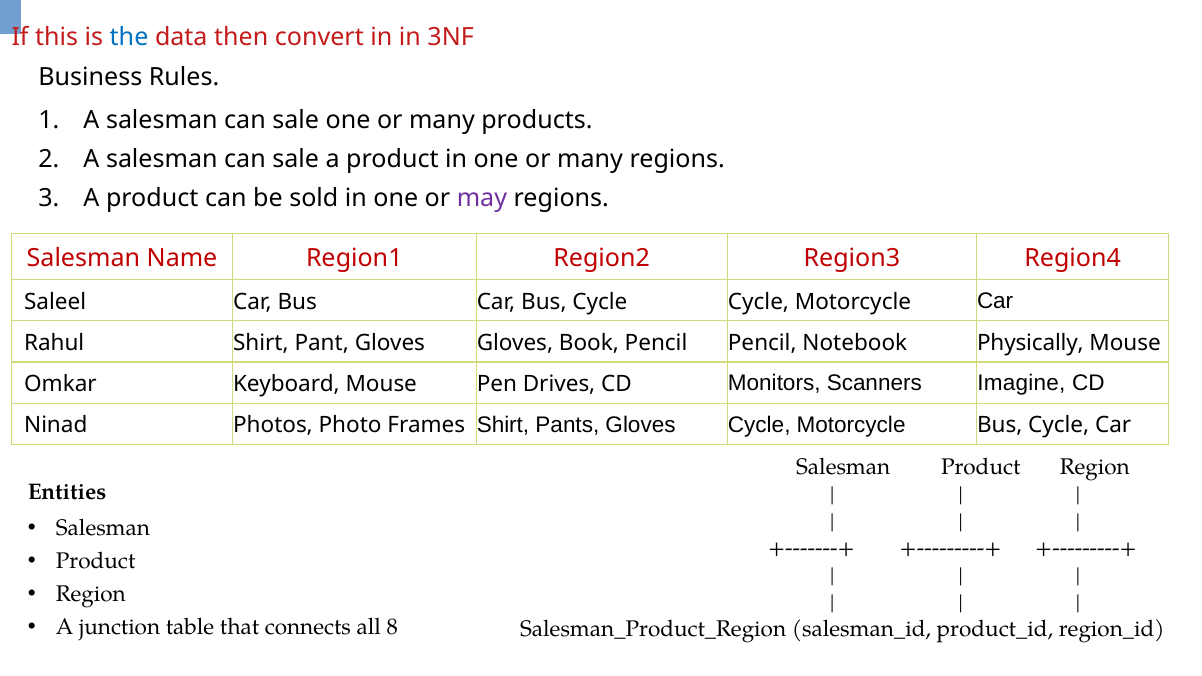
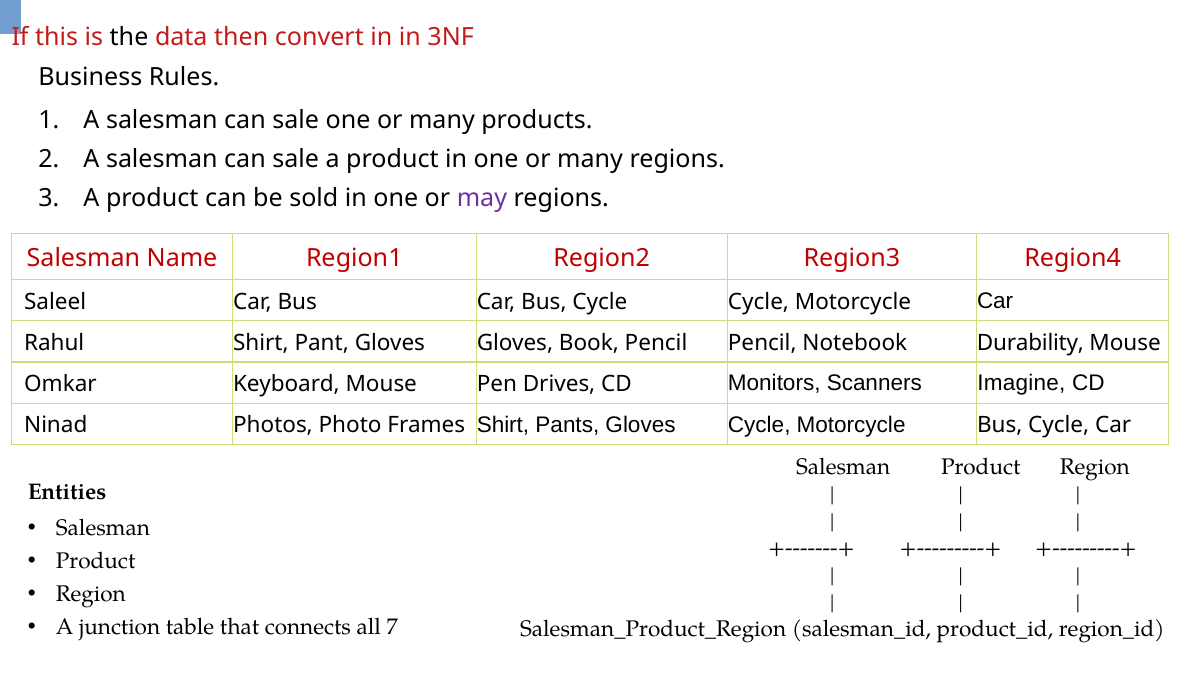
the colour: blue -> black (129, 37)
Physically: Physically -> Durability (1030, 343)
8: 8 -> 7 (392, 628)
